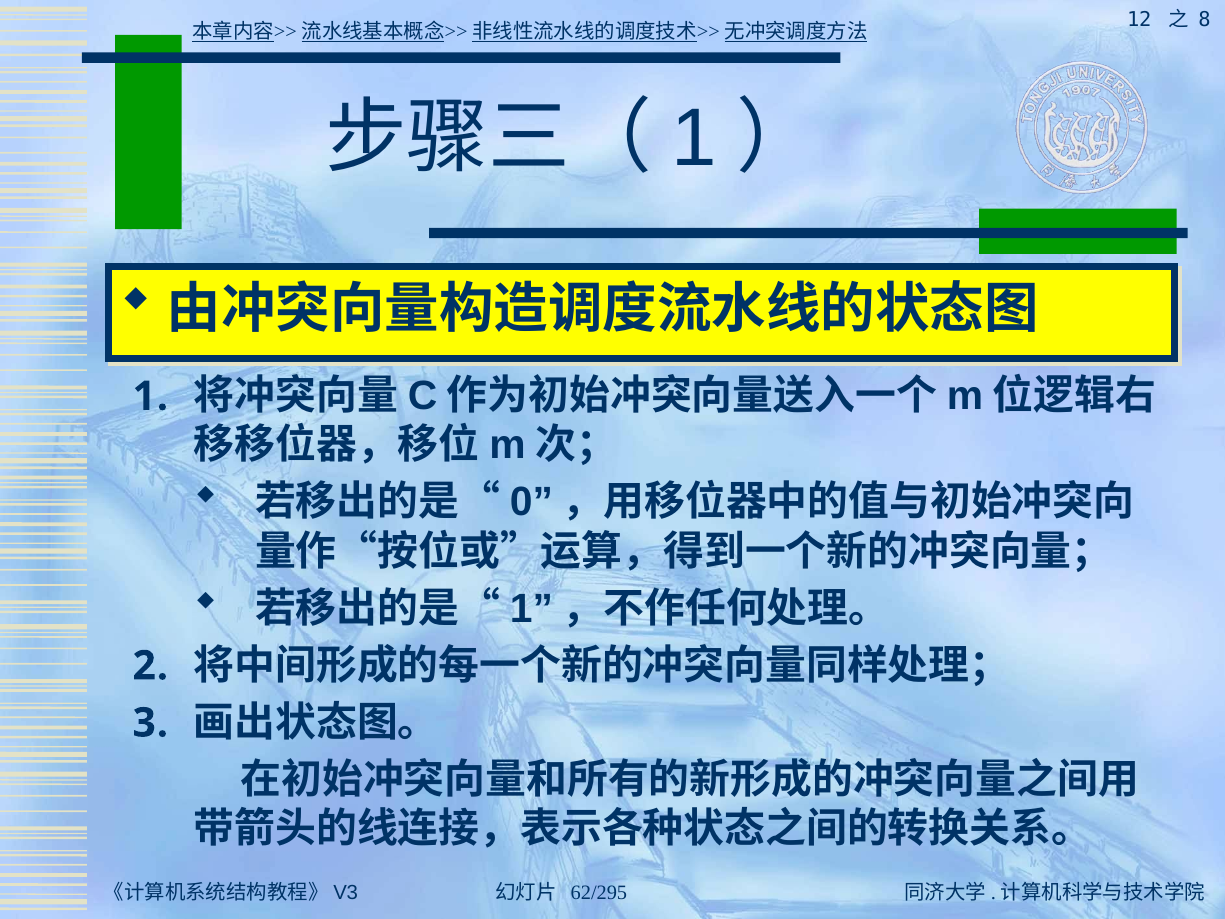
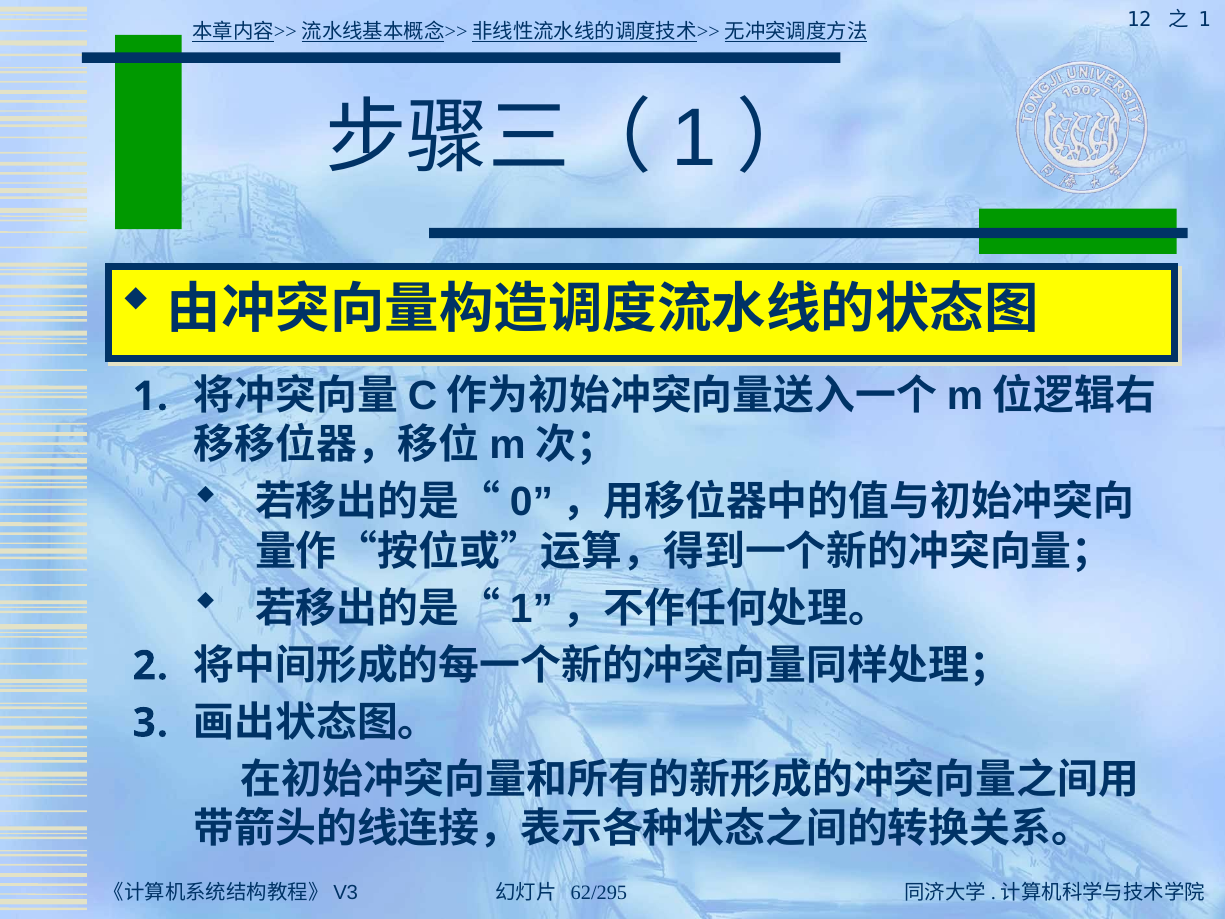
8: 8 -> 1 (1205, 20)
